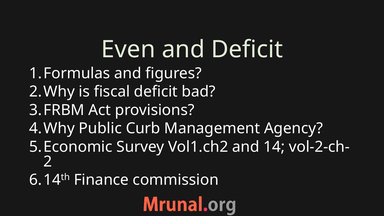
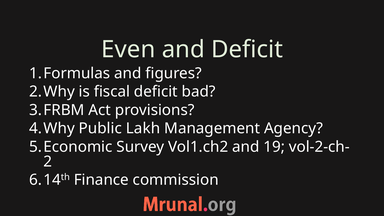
Curb: Curb -> Lakh (143, 128)
14: 14 -> 19 (274, 147)
